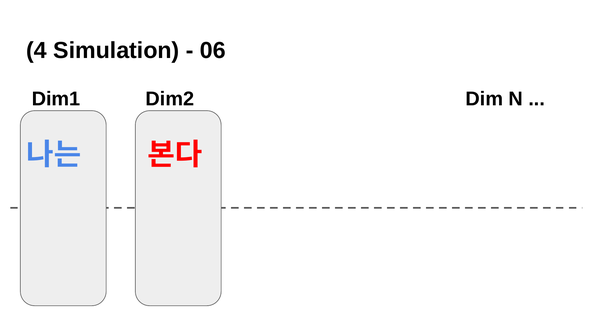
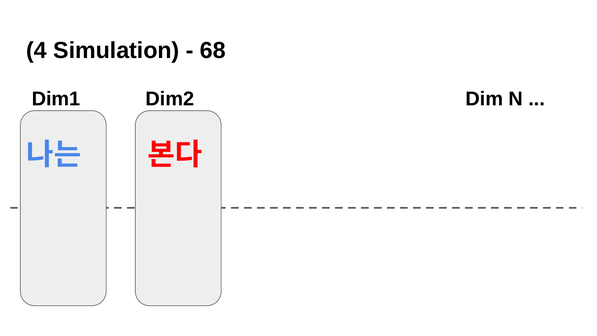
06: 06 -> 68 (213, 51)
